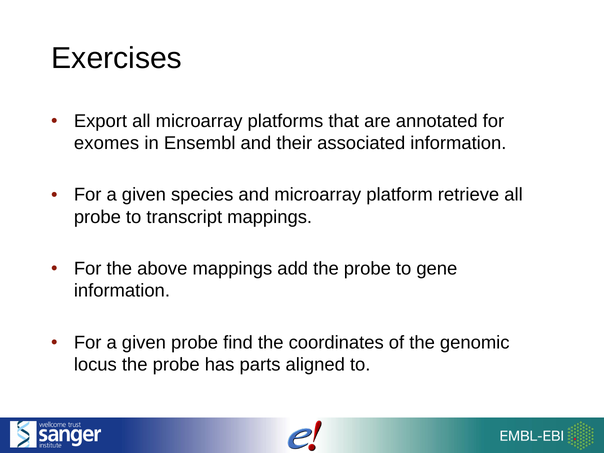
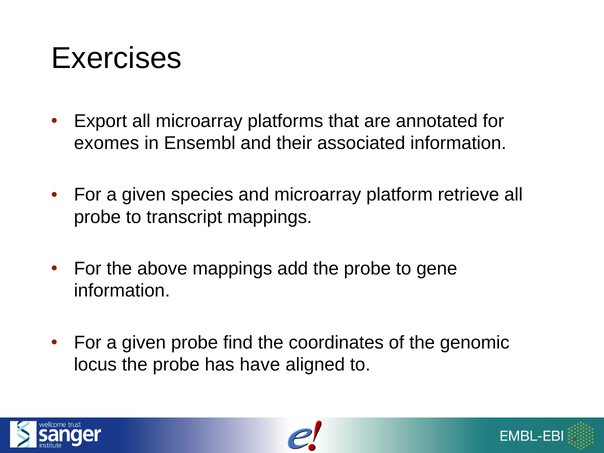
parts: parts -> have (260, 365)
